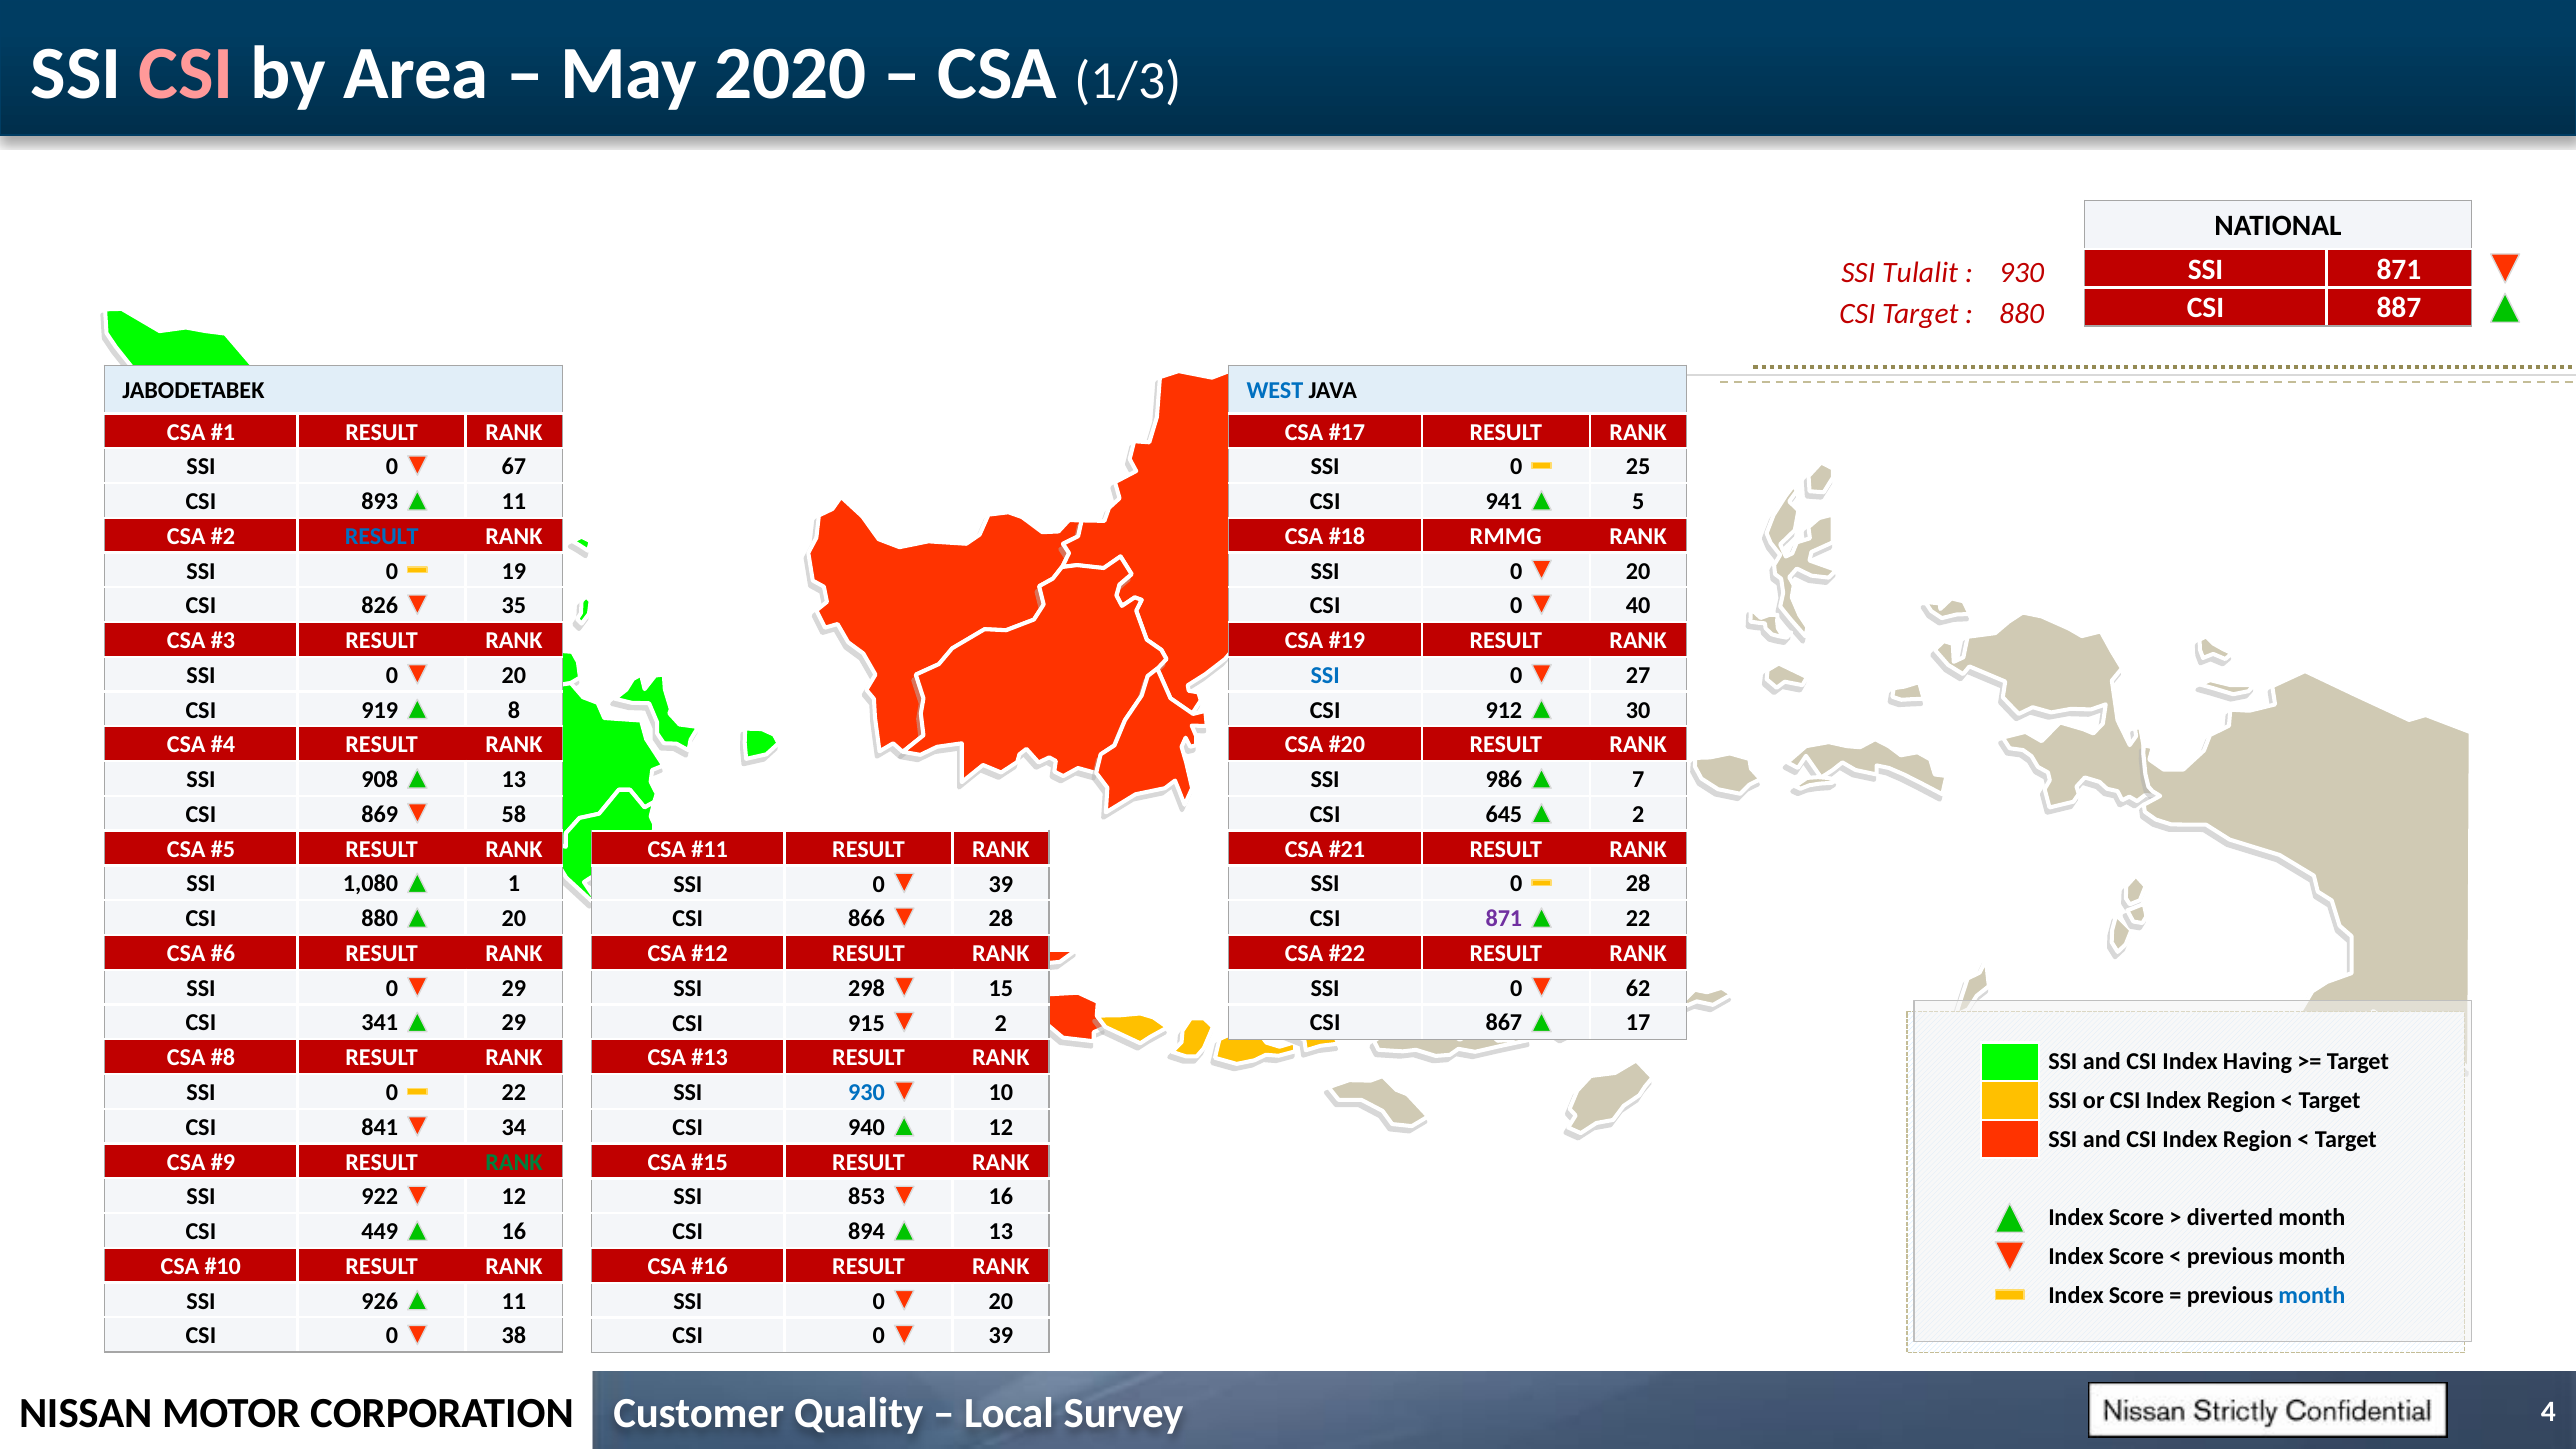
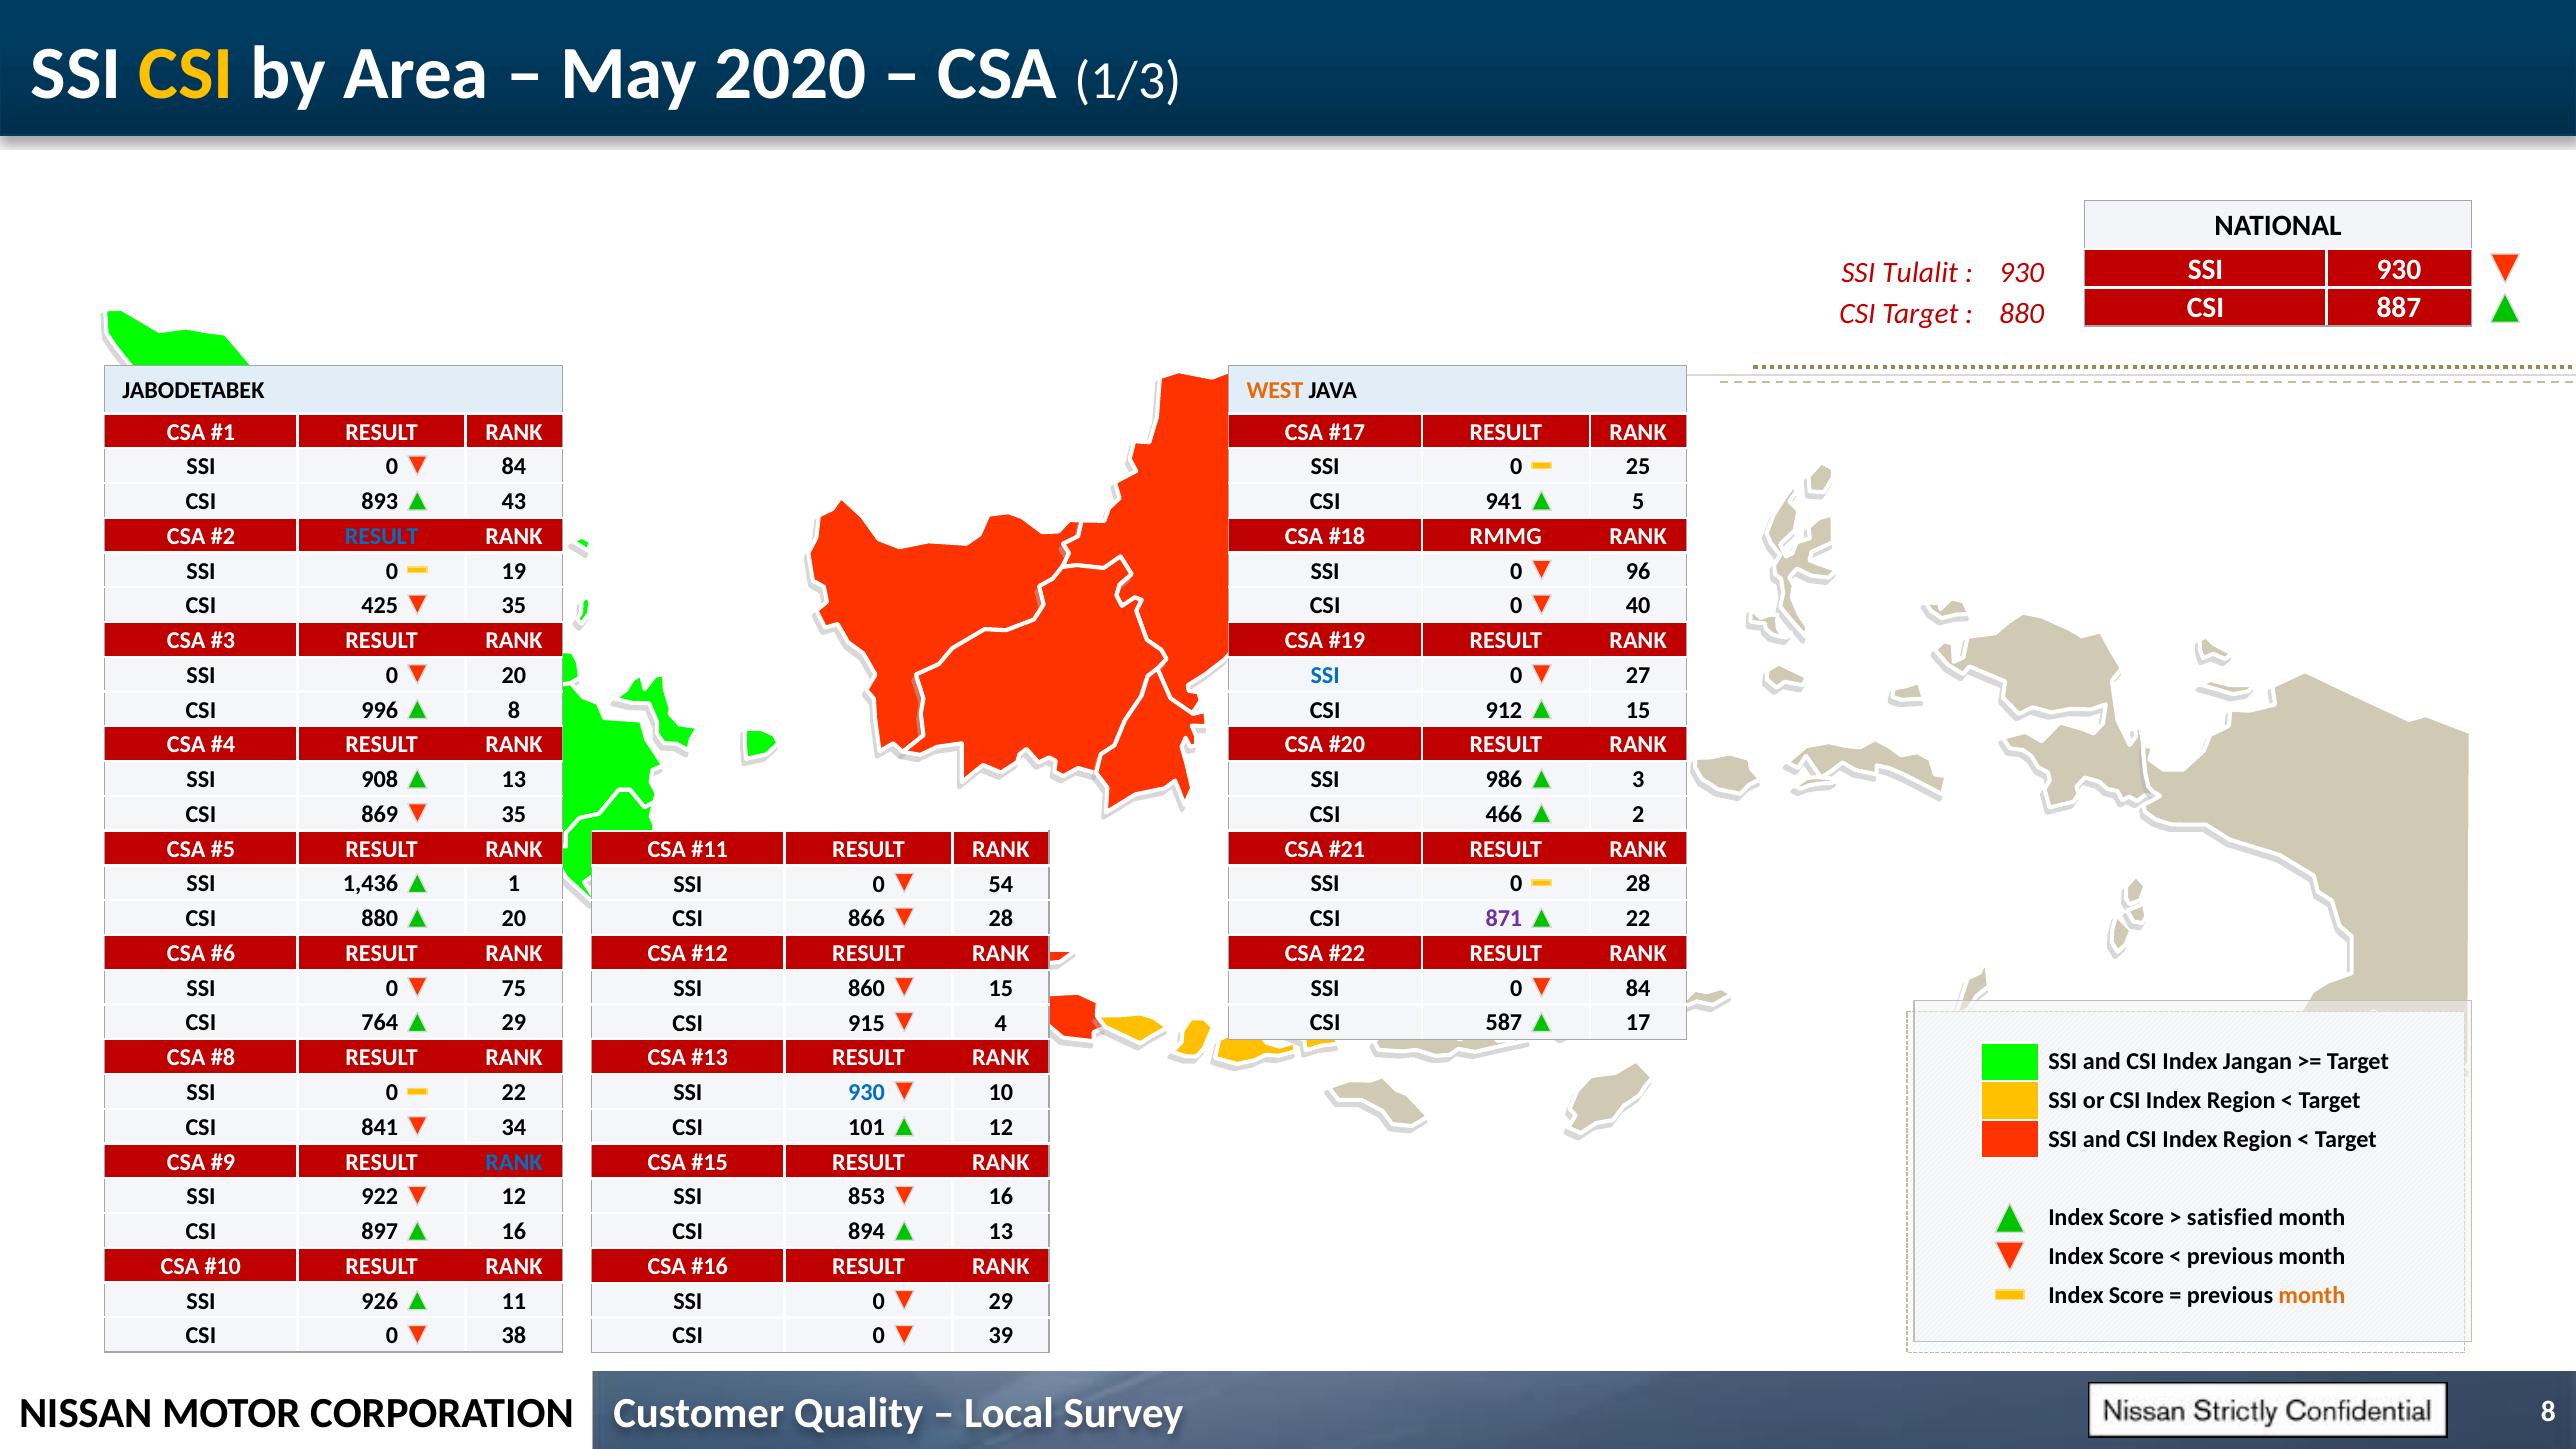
CSI colour: pink -> yellow (186, 73)
871: 871 -> 930 (2399, 270)
WEST colour: blue -> orange (1275, 391)
67: 67 -> 84 (514, 467)
893 11: 11 -> 43 (514, 502)
20: 20 -> 96 (1638, 571)
826: 826 -> 425 (380, 606)
919: 919 -> 996 (380, 710)
912 30: 30 -> 15 (1638, 710)
7: 7 -> 3 (1638, 780)
869 58: 58 -> 35 (514, 815)
645: 645 -> 466 (1504, 815)
1,080: 1,080 -> 1,436 (371, 884)
SSI 0 39: 39 -> 54 (1001, 884)
0 29: 29 -> 75 (514, 988)
298: 298 -> 860 (867, 989)
62: 62 -> 84 (1638, 988)
341: 341 -> 764 (380, 1023)
867: 867 -> 587 (1504, 1023)
915 2: 2 -> 4 (1001, 1023)
Having: Having -> Jangan (2258, 1062)
940: 940 -> 101 (867, 1128)
RANK colour: green -> blue (514, 1162)
diverted: diverted -> satisfied (2230, 1218)
449: 449 -> 897 (380, 1232)
month colour: blue -> orange (2312, 1296)
20: 20 -> 29 (1001, 1302)
4: 4 -> 8 (2548, 1412)
